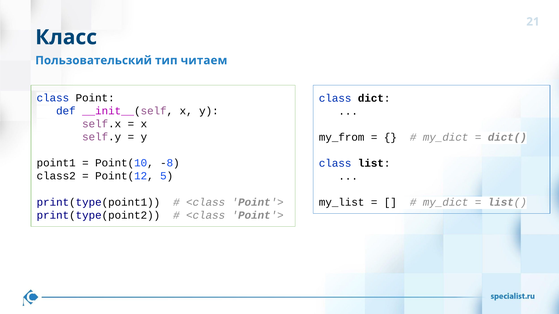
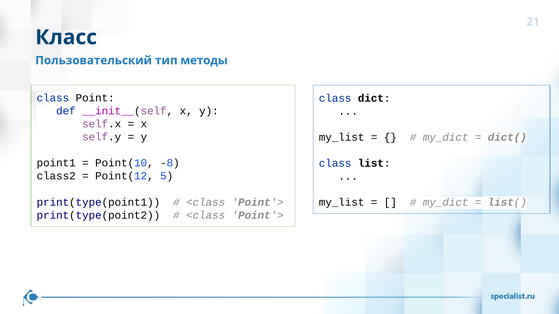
читаем: читаем -> методы (204, 61)
my_from: my_from -> my_list (342, 137)
